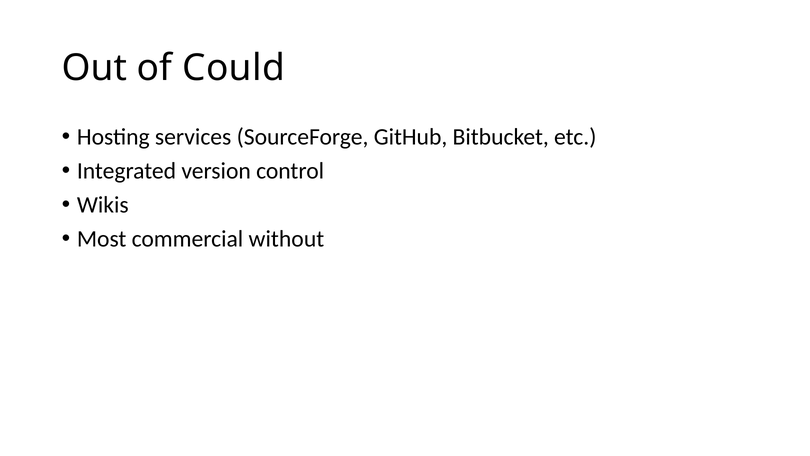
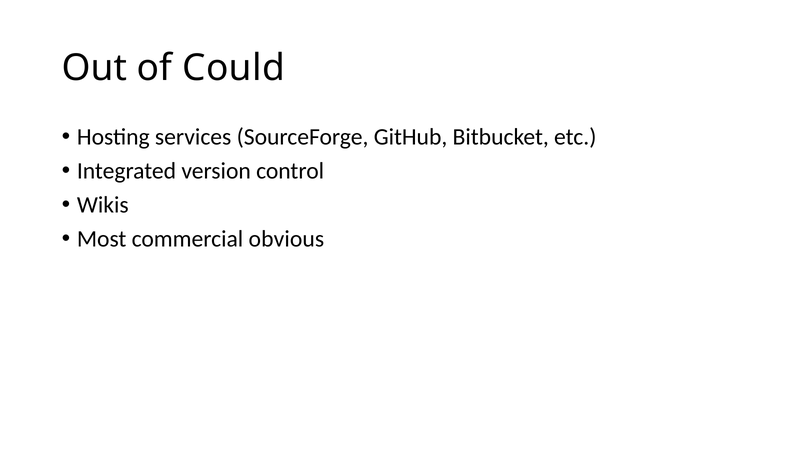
without: without -> obvious (286, 239)
